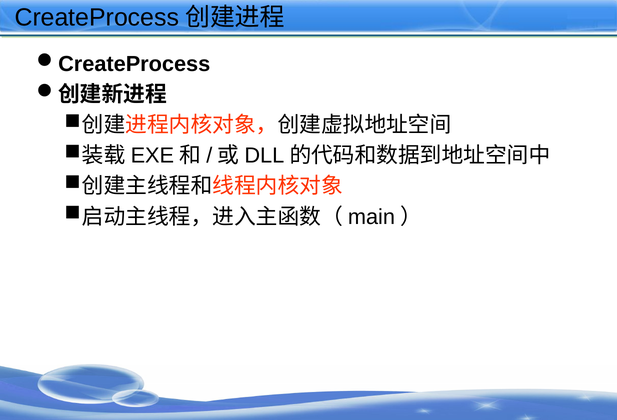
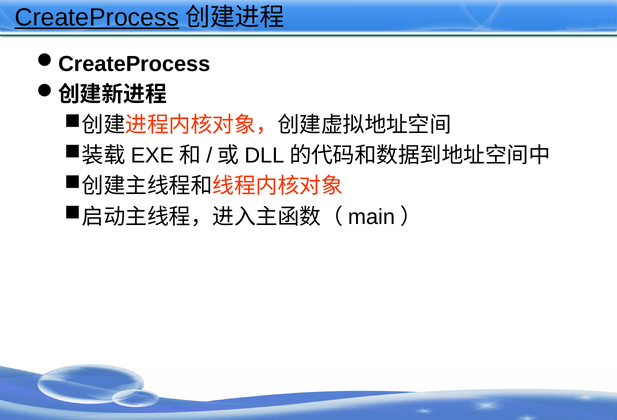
CreateProcess underline: none -> present (97, 17)
